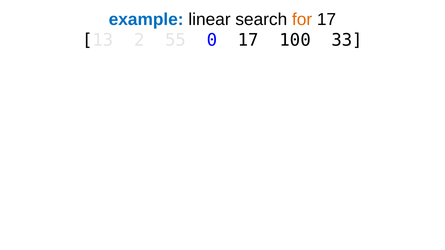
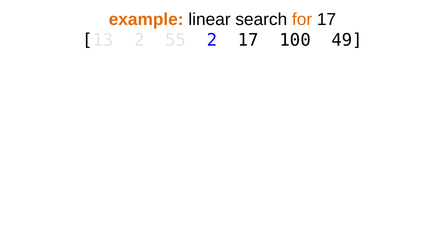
example colour: blue -> orange (146, 19)
55 0: 0 -> 2 (212, 40)
33: 33 -> 49 (347, 40)
